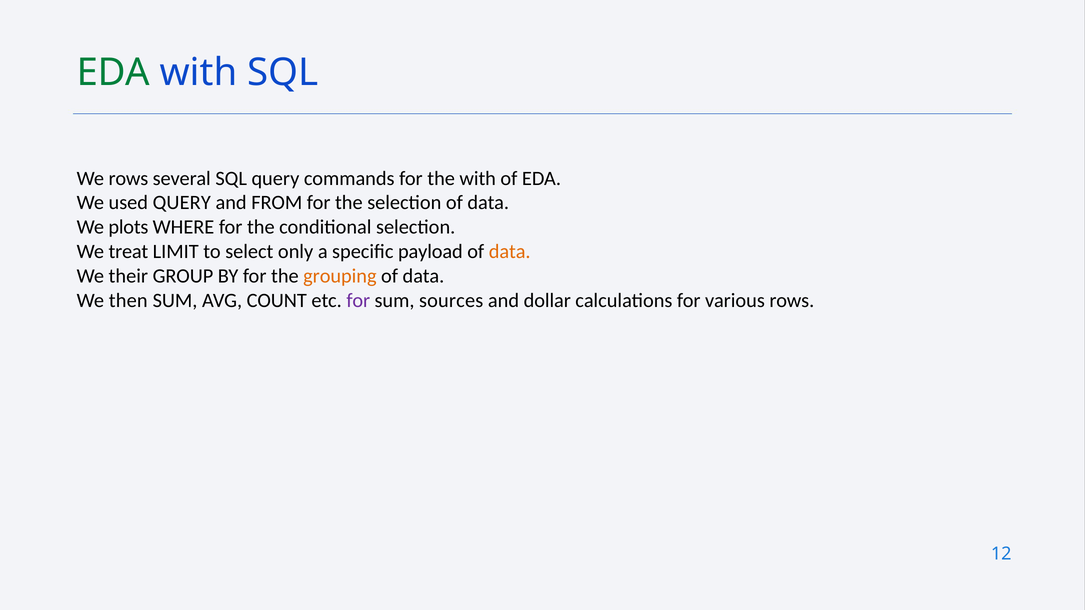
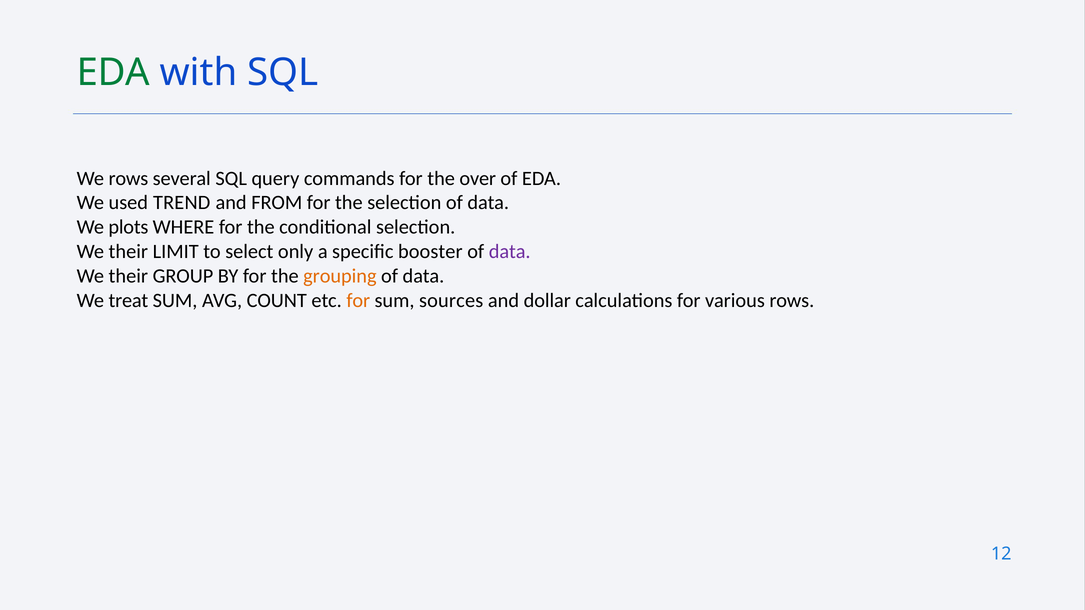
the with: with -> over (478, 178)
used QUERY: QUERY -> TREND (182, 203)
treat: treat -> their (128, 252)
payload: payload -> booster (430, 252)
data colour: orange -> purple (510, 252)
then: then -> treat (128, 301)
for colour: purple -> orange (358, 301)
